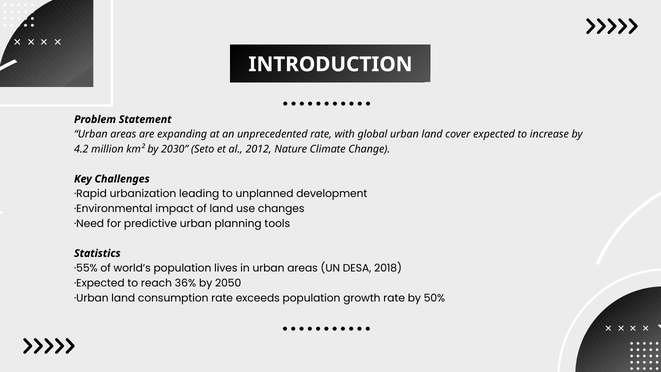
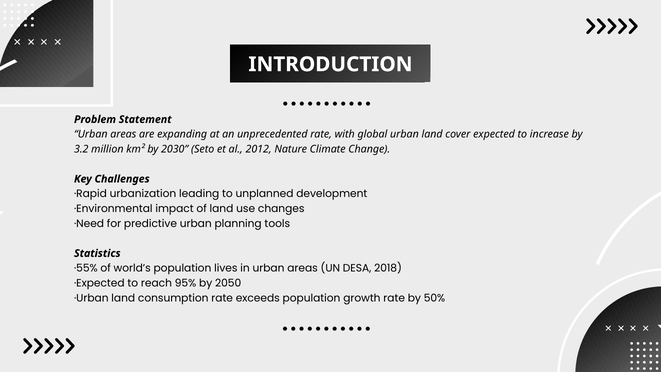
4.2: 4.2 -> 3.2 (81, 149)
36%: 36% -> 95% (186, 283)
